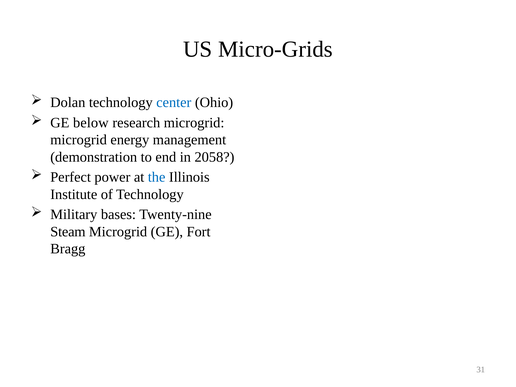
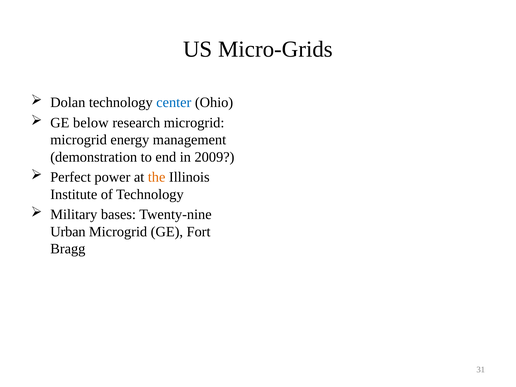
2058: 2058 -> 2009 (214, 157)
the colour: blue -> orange (157, 177)
Steam: Steam -> Urban (68, 232)
